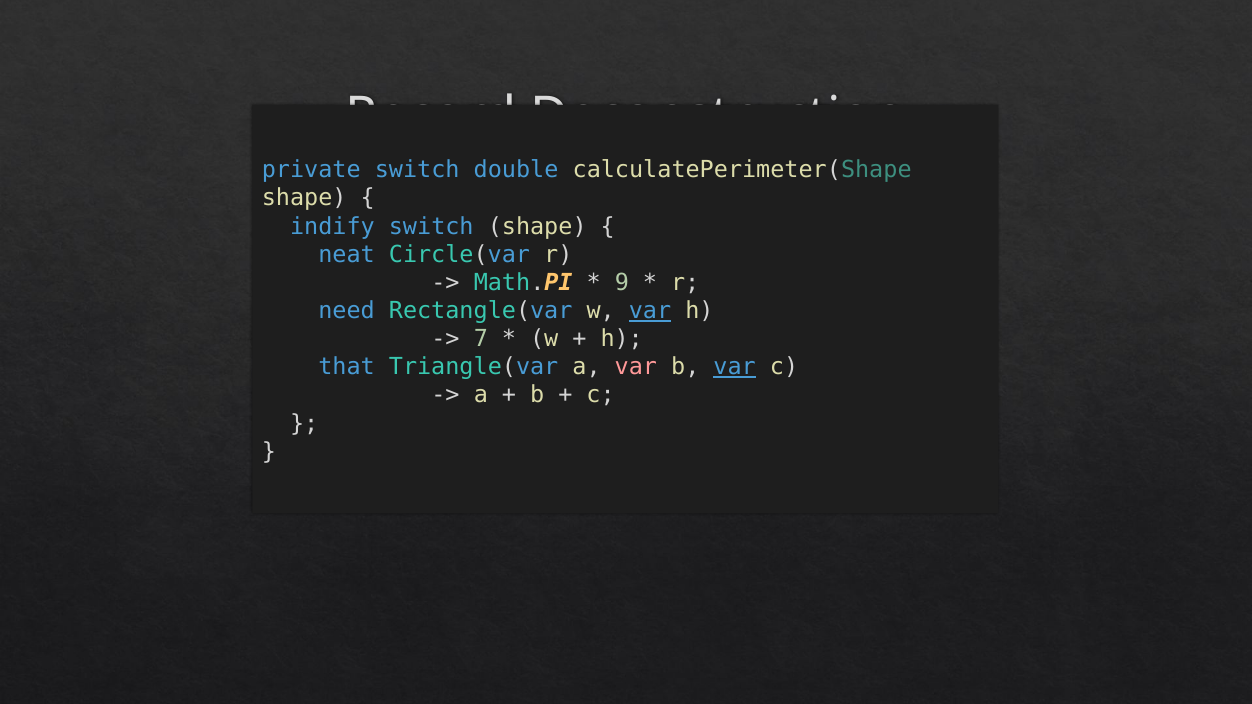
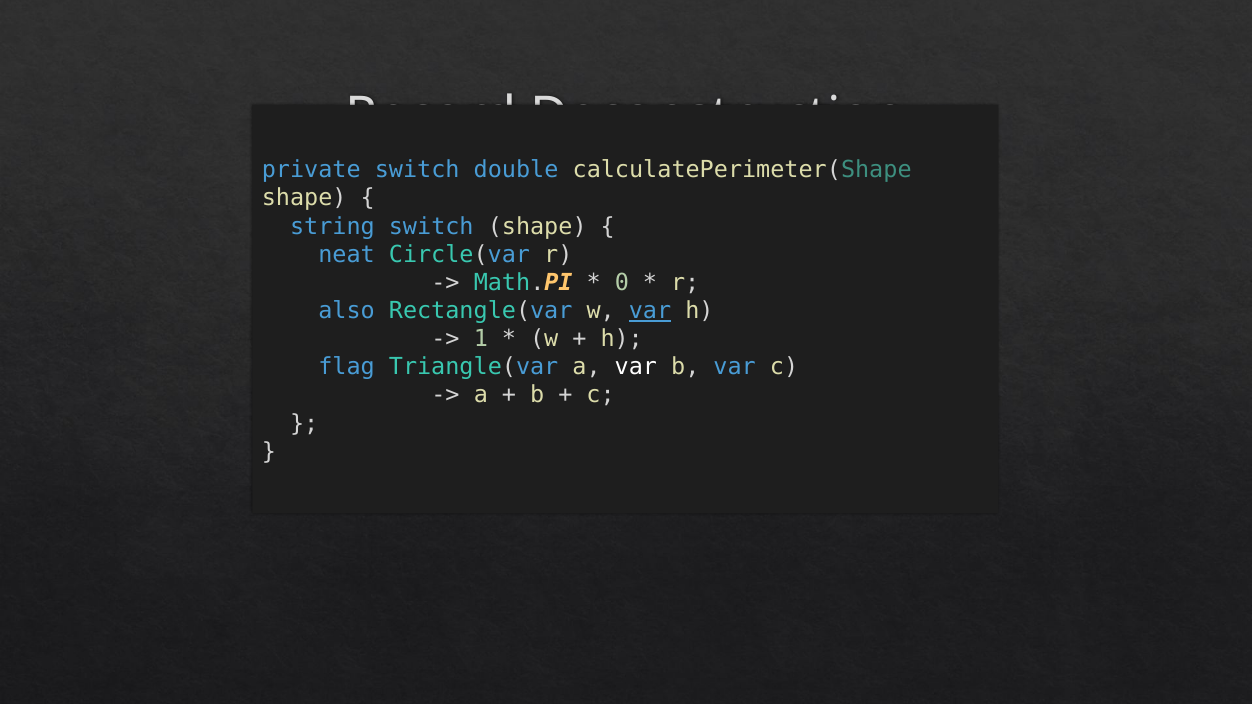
indify: indify -> string (332, 226)
9: 9 -> 0 (622, 283)
need: need -> also (347, 311)
7: 7 -> 1 (481, 339)
that: that -> flag (347, 367)
var colour: pink -> white (636, 367)
var underline: present -> none (735, 367)
